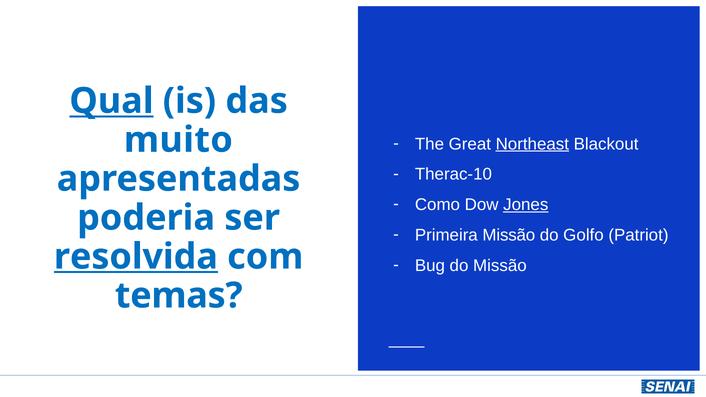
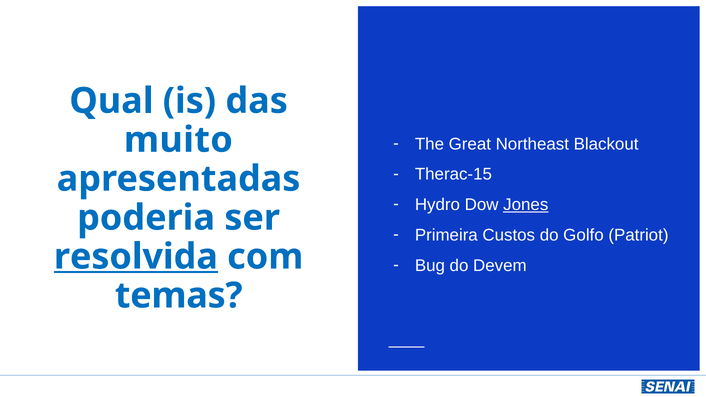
Qual underline: present -> none (111, 101)
Northeast underline: present -> none (532, 144)
Therac-10: Therac-10 -> Therac-15 (453, 174)
Como: Como -> Hydro (437, 205)
Primeira Missão: Missão -> Custos (509, 235)
do Missão: Missão -> Devem (500, 266)
